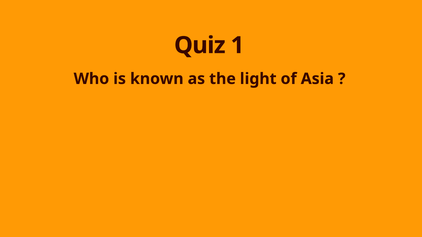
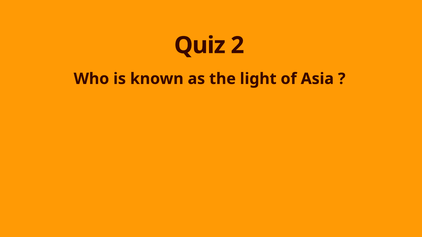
1: 1 -> 2 (237, 45)
